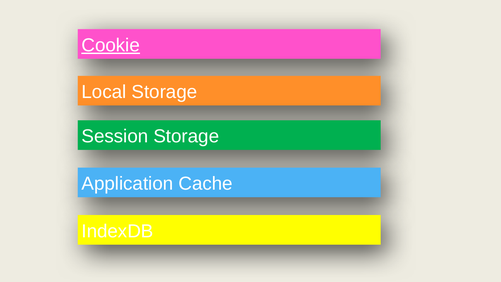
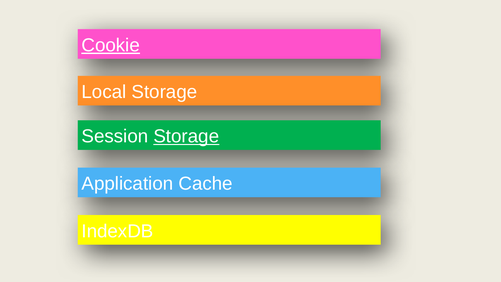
Storage underline: none -> present (186, 136)
